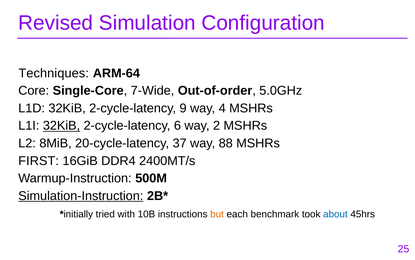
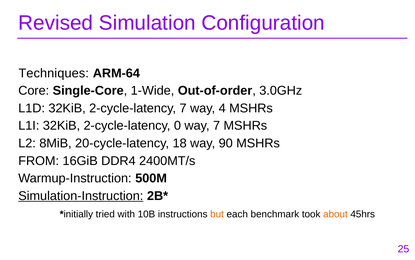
7-Wide: 7-Wide -> 1-Wide (152, 91)
5.0GHz: 5.0GHz -> 3.0GHz (281, 91)
2-cycle-latency 9: 9 -> 7 (183, 108)
32KiB underline: present -> none (61, 125)
6: 6 -> 0 (177, 125)
way 2: 2 -> 7 (217, 125)
37: 37 -> 18 (180, 143)
88: 88 -> 90 (226, 143)
FIRST: FIRST -> FROM (39, 160)
about colour: blue -> orange (335, 214)
